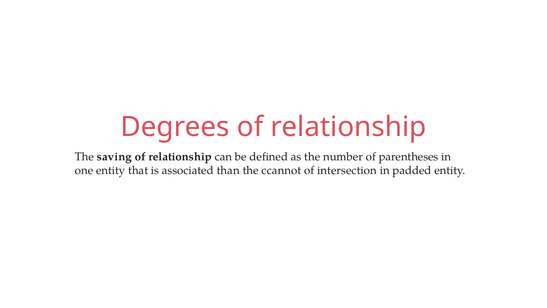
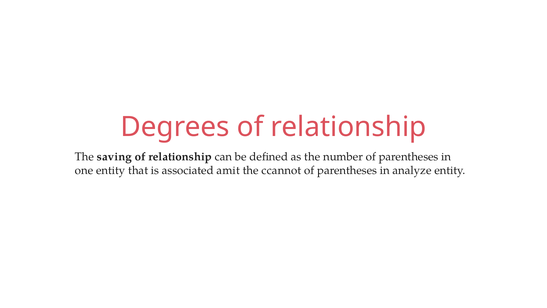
than: than -> amit (228, 170)
intersection: intersection -> parentheses (347, 170)
padded: padded -> analyze (412, 170)
